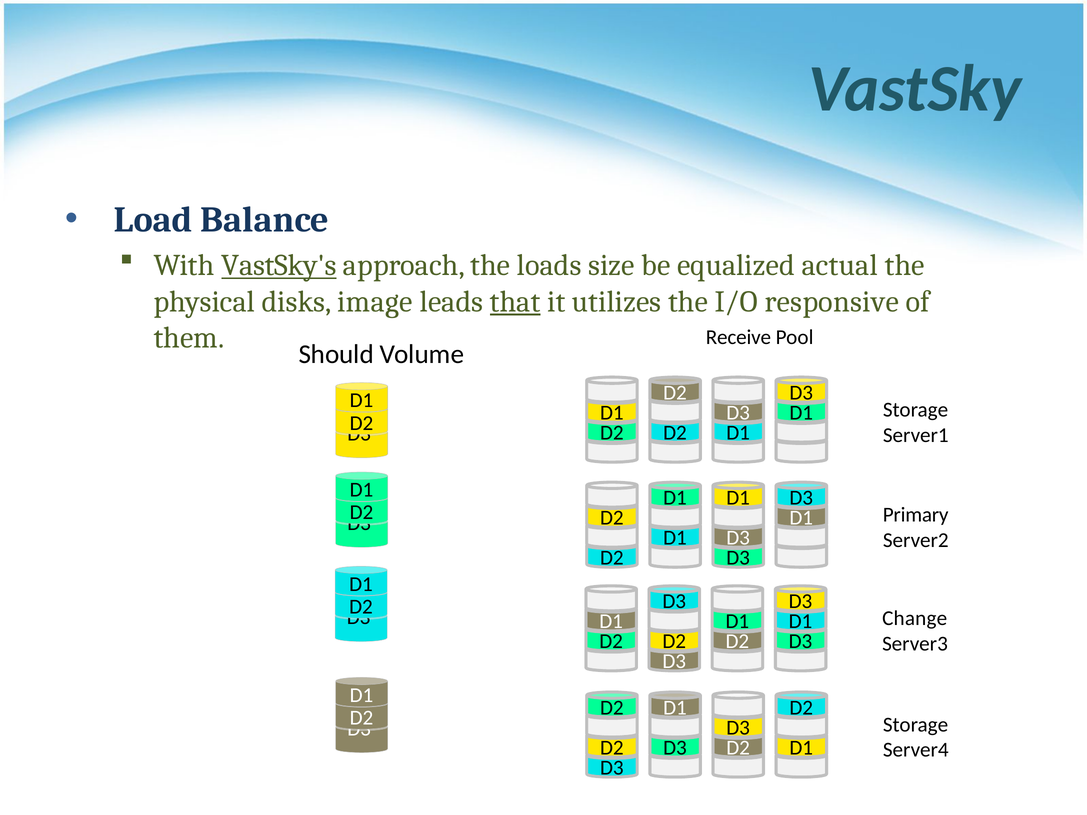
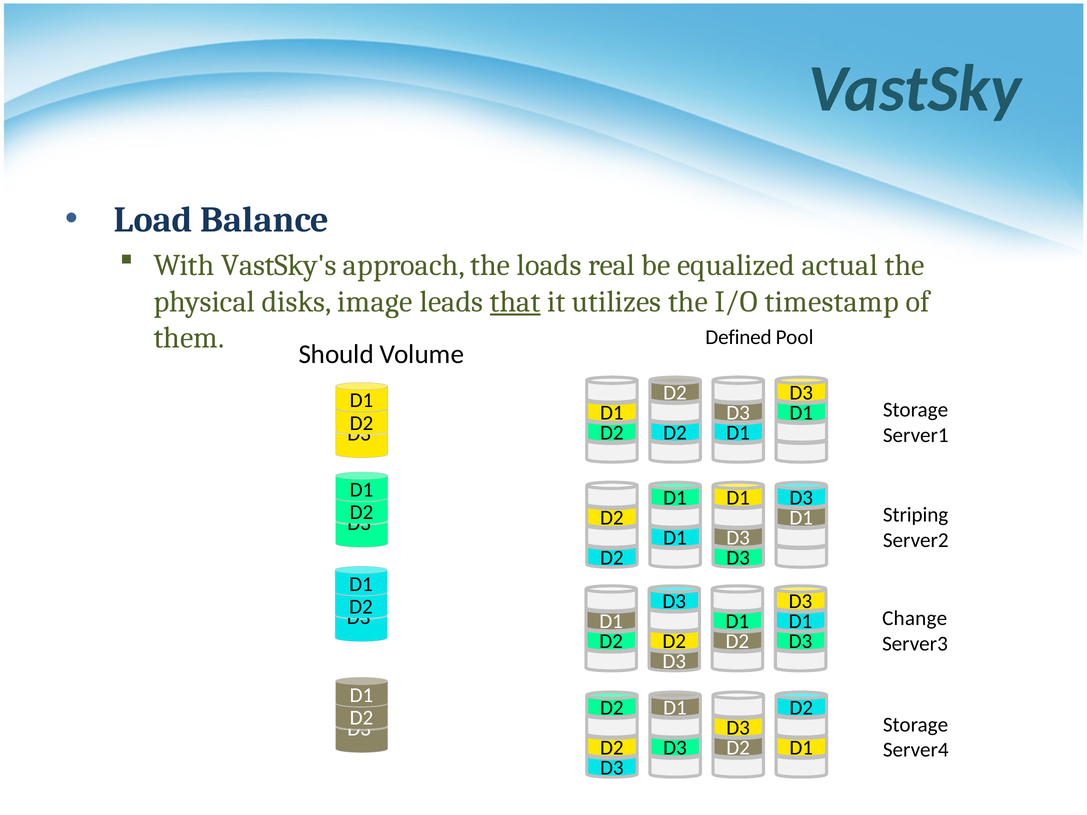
VastSky's underline: present -> none (279, 265)
size: size -> real (612, 265)
responsive: responsive -> timestamp (832, 302)
Receive: Receive -> Defined (738, 337)
Primary: Primary -> Striping (916, 515)
